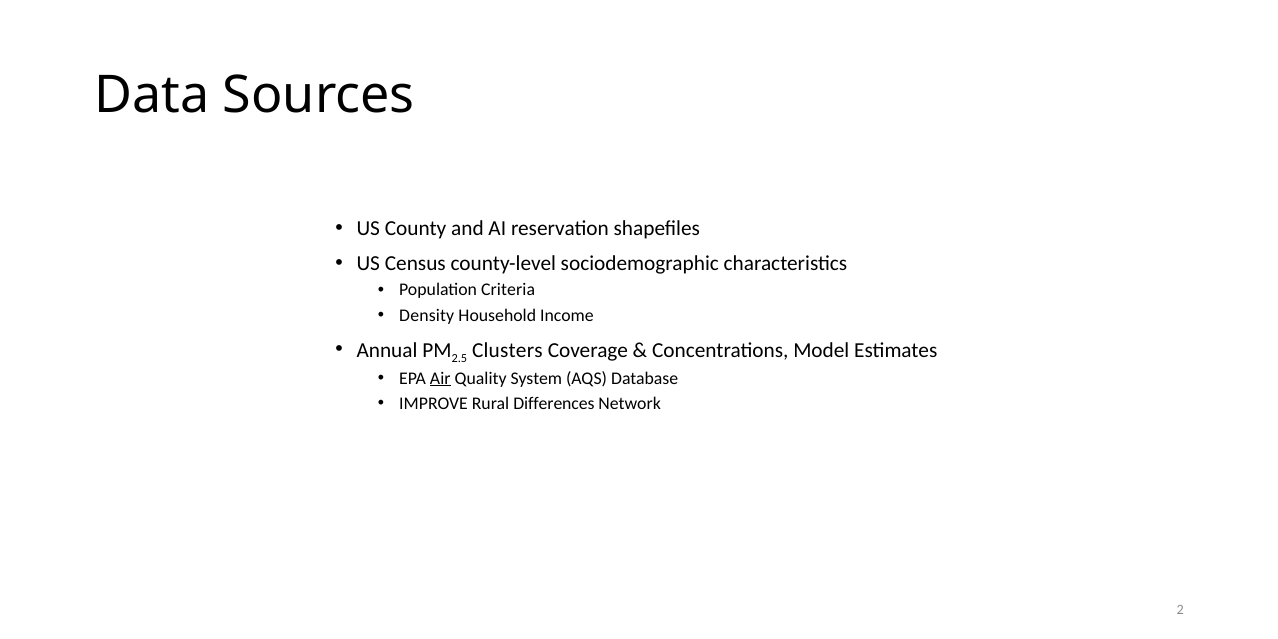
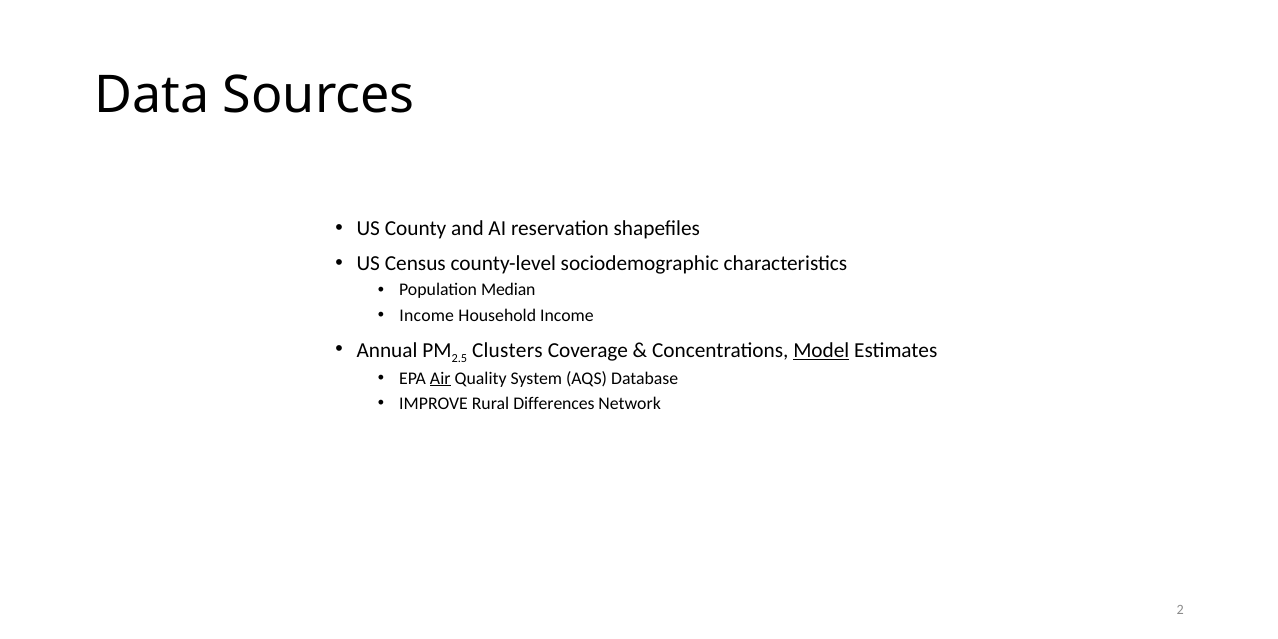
Criteria: Criteria -> Median (508, 290)
Density: Density -> Income (427, 315)
Model underline: none -> present (821, 351)
